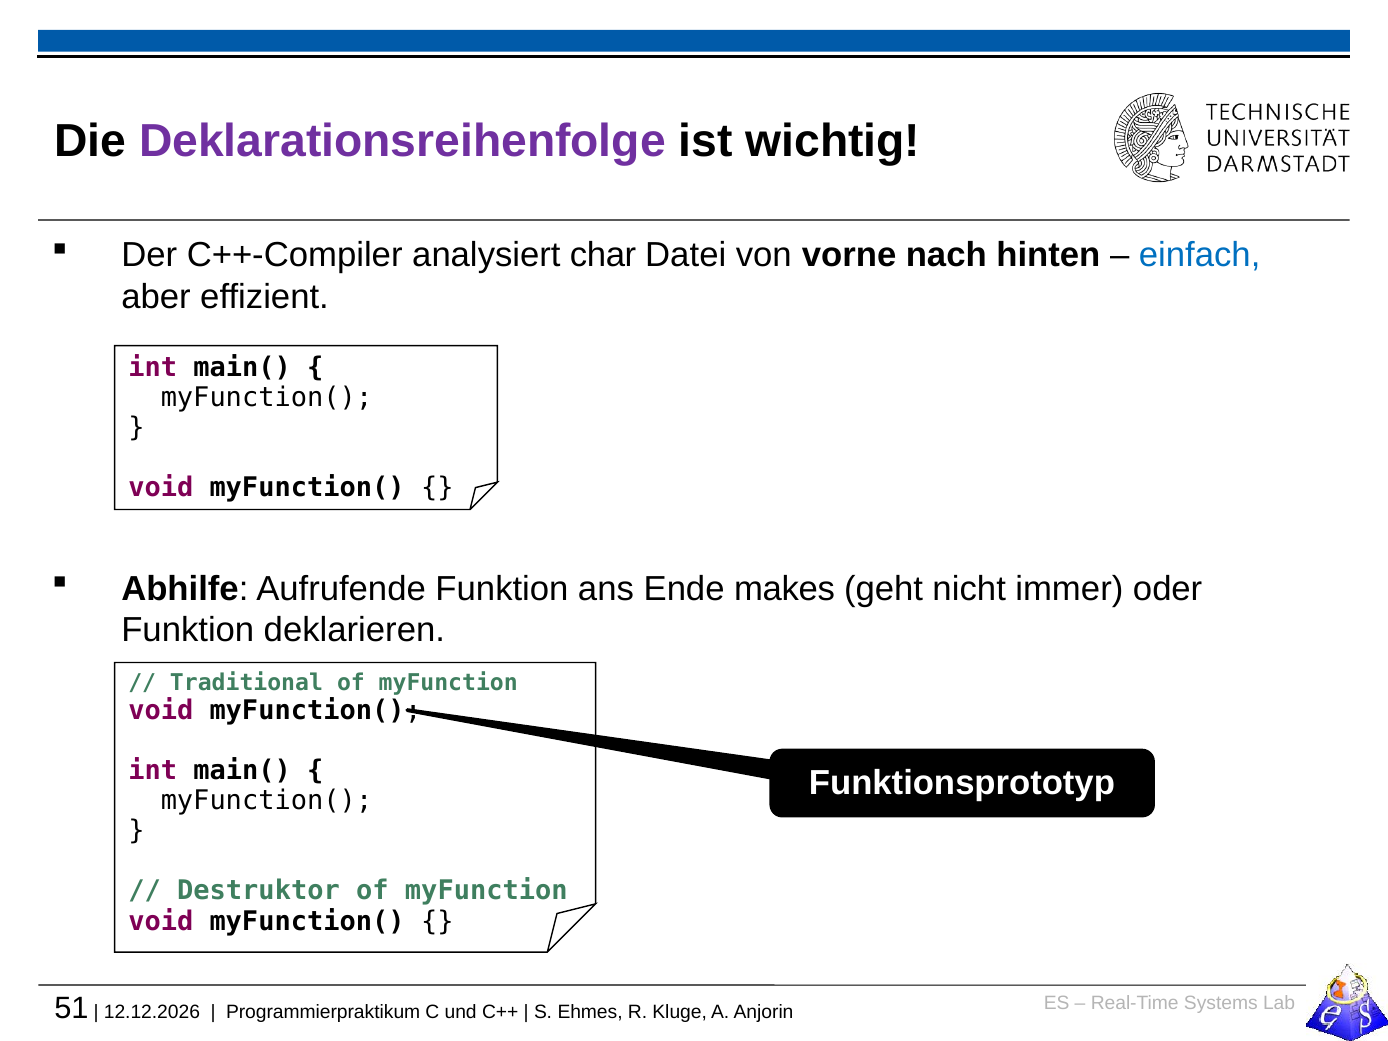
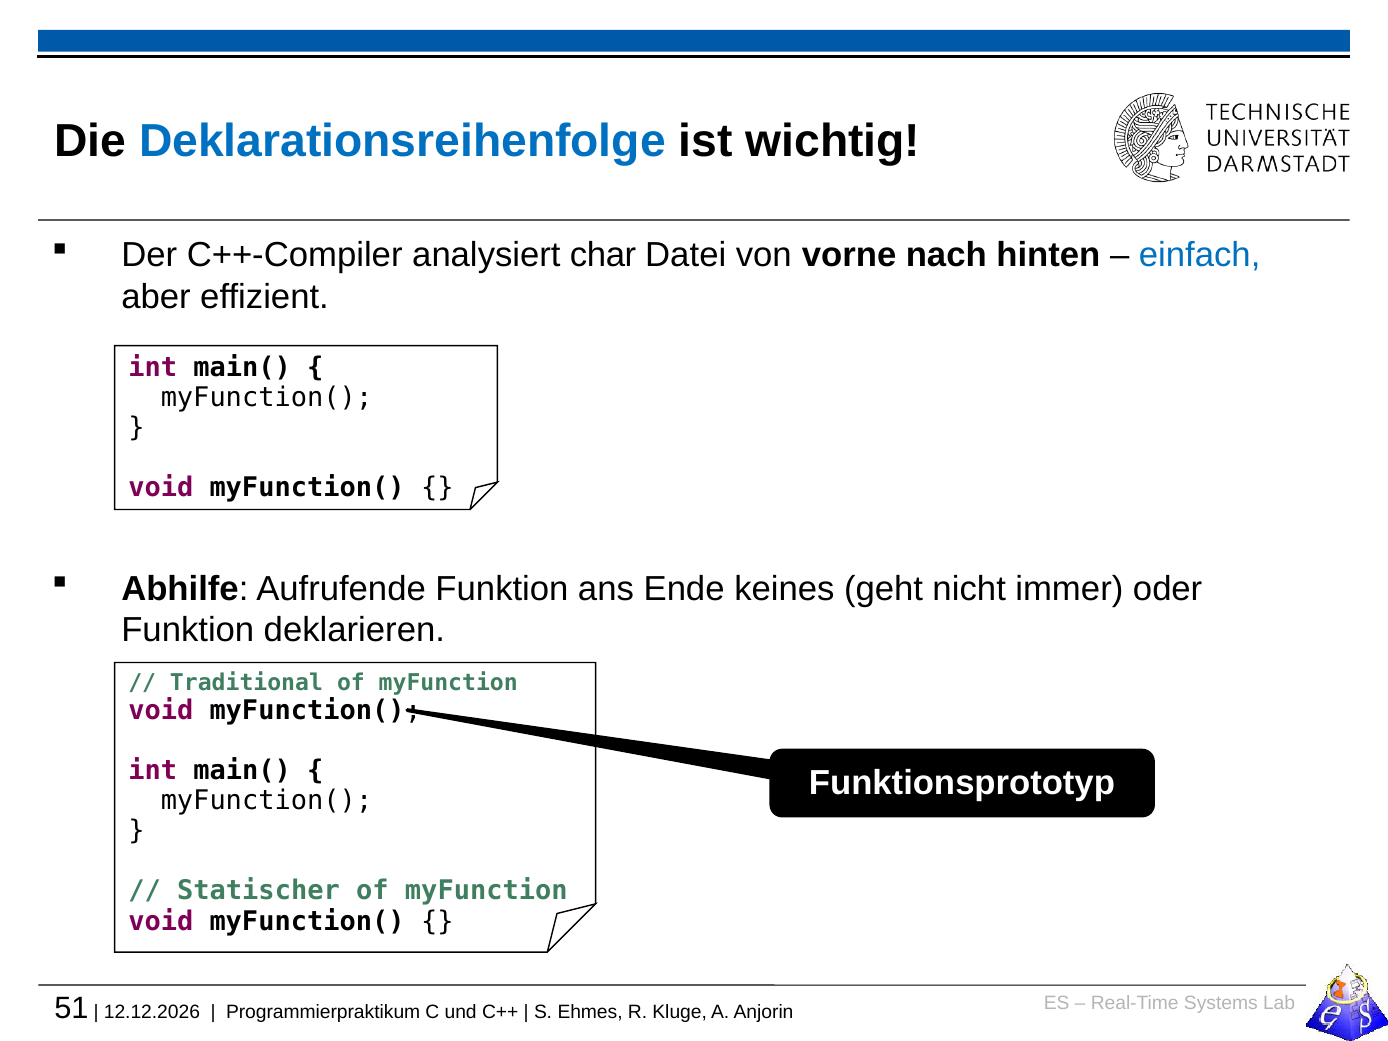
Deklarationsreihenfolge colour: purple -> blue (402, 141)
makes: makes -> keines (784, 589)
Destruktor: Destruktor -> Statischer (258, 891)
